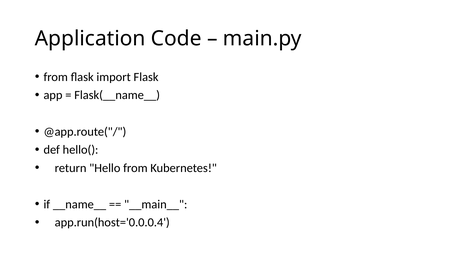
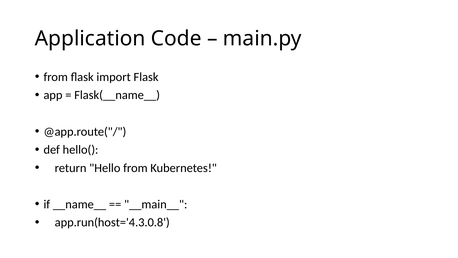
app.run(host='0.0.0.4: app.run(host='0.0.0.4 -> app.run(host='4.3.0.8 (112, 222)
